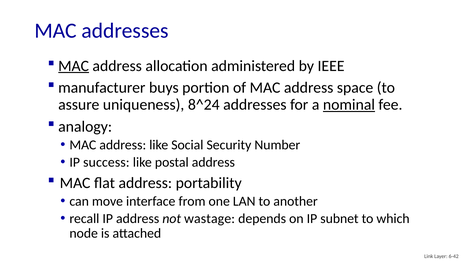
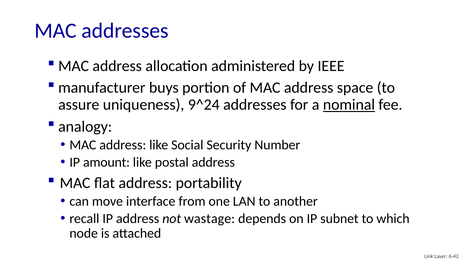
MAC underline: present -> none (74, 66)
8^24: 8^24 -> 9^24 (204, 105)
success: success -> amount (106, 162)
